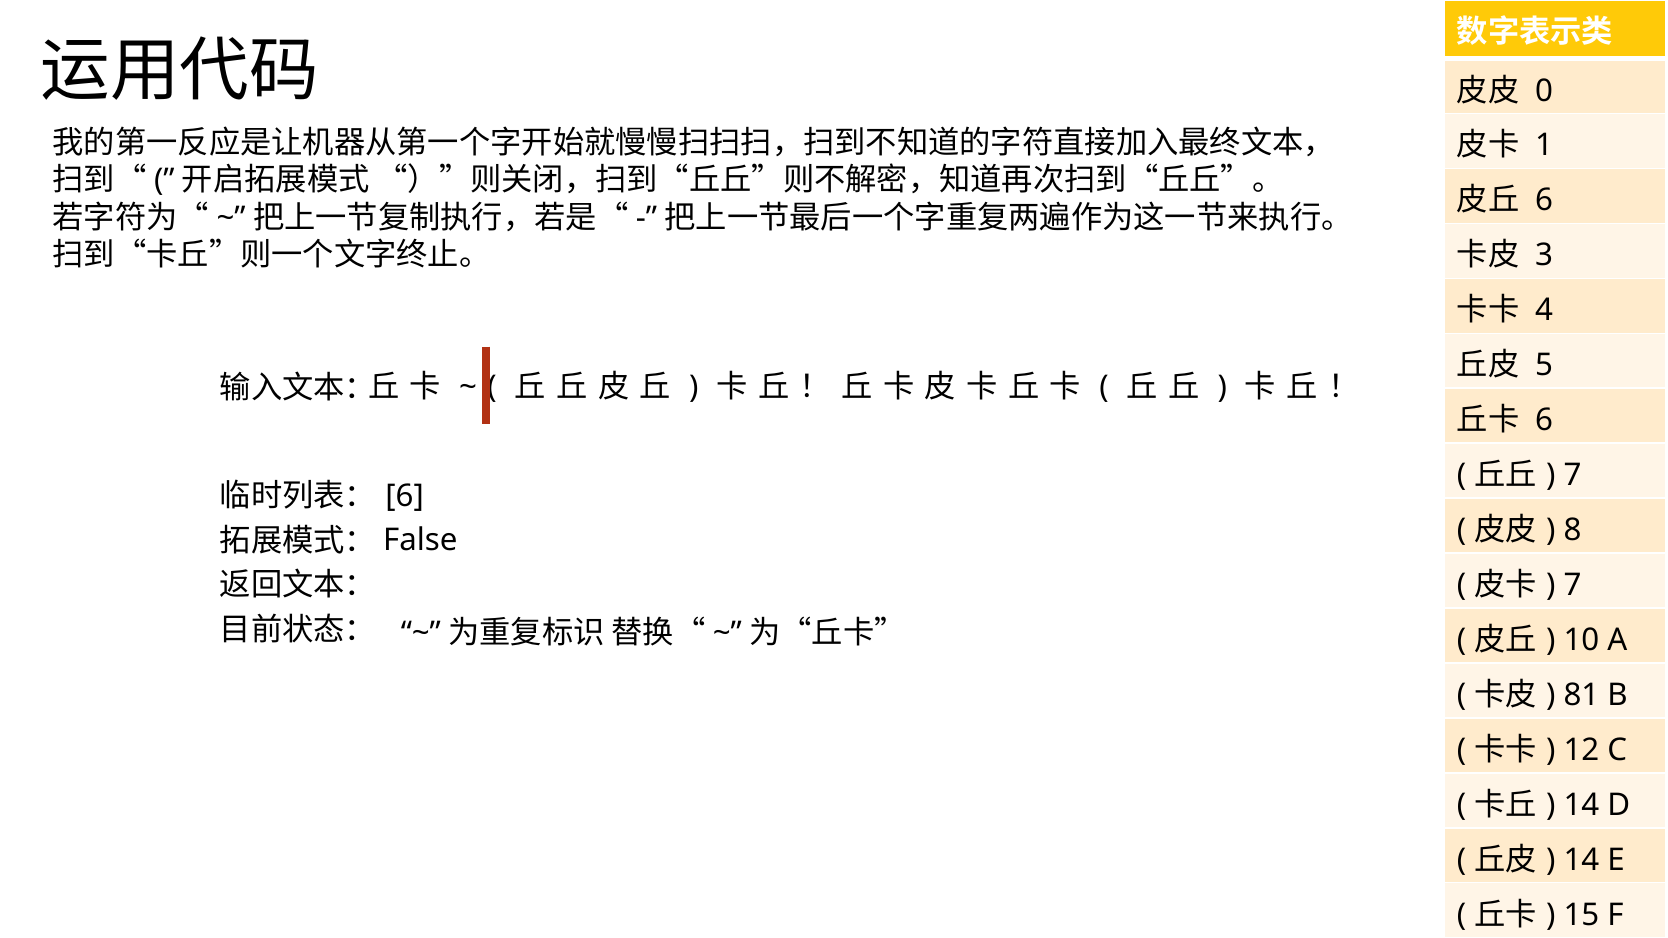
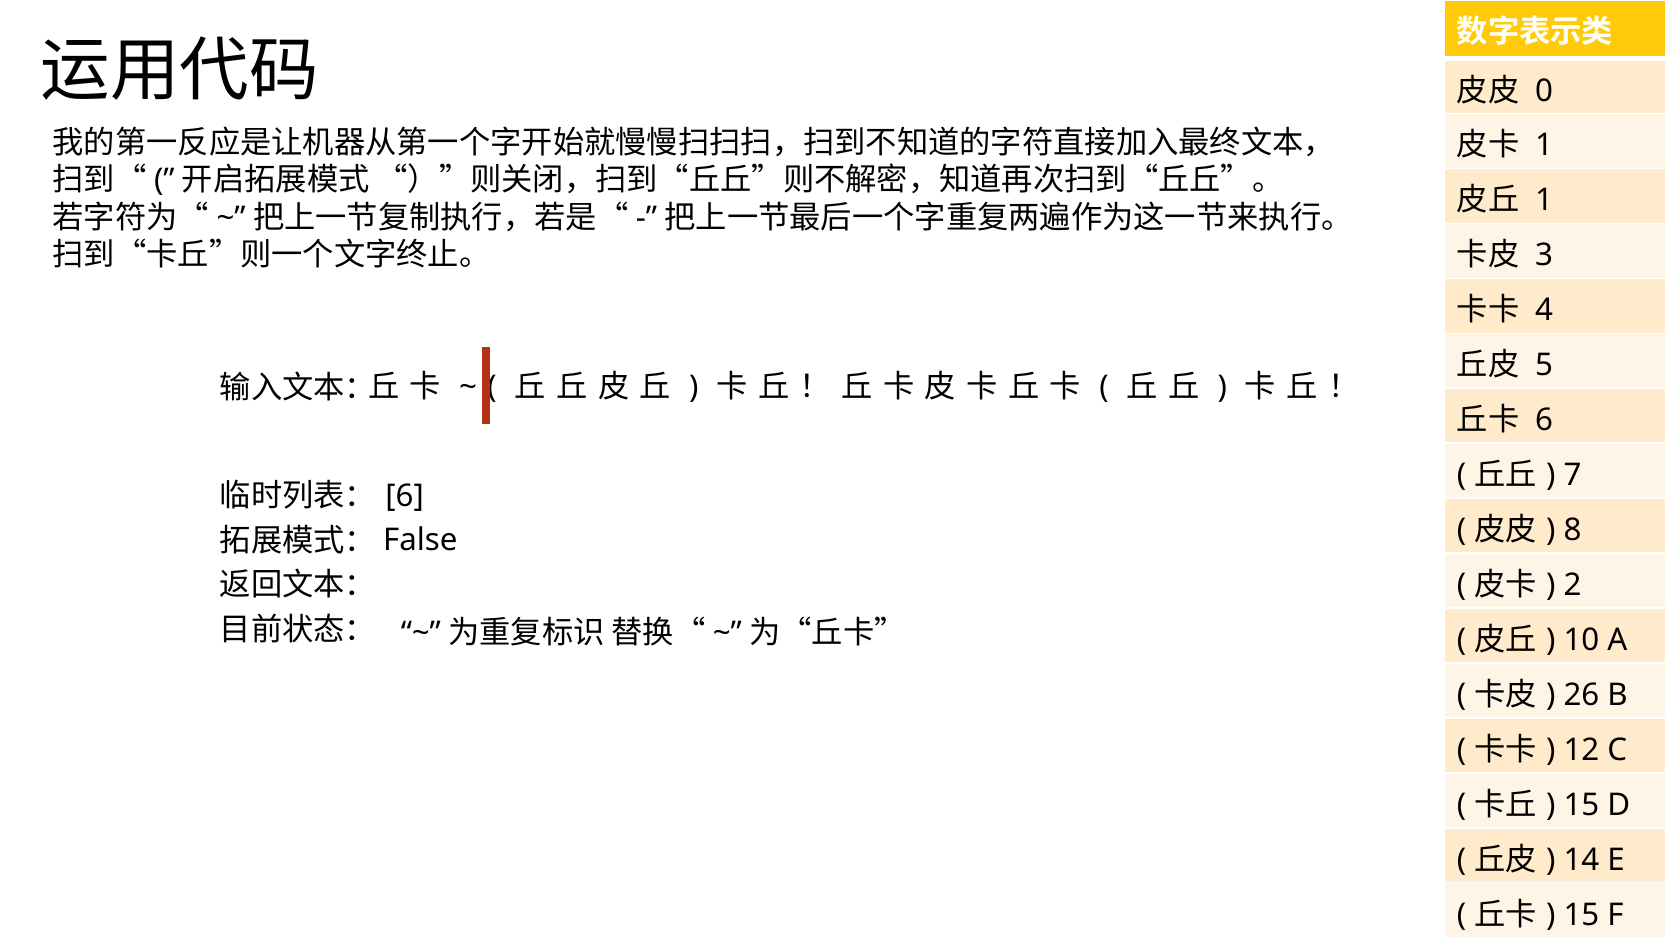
6: 6 -> 1 (1544, 201)
7: 7 -> 2 (1573, 585)
81: 81 -> 26 (1582, 695)
14: 14 -> 15 (1582, 805)
